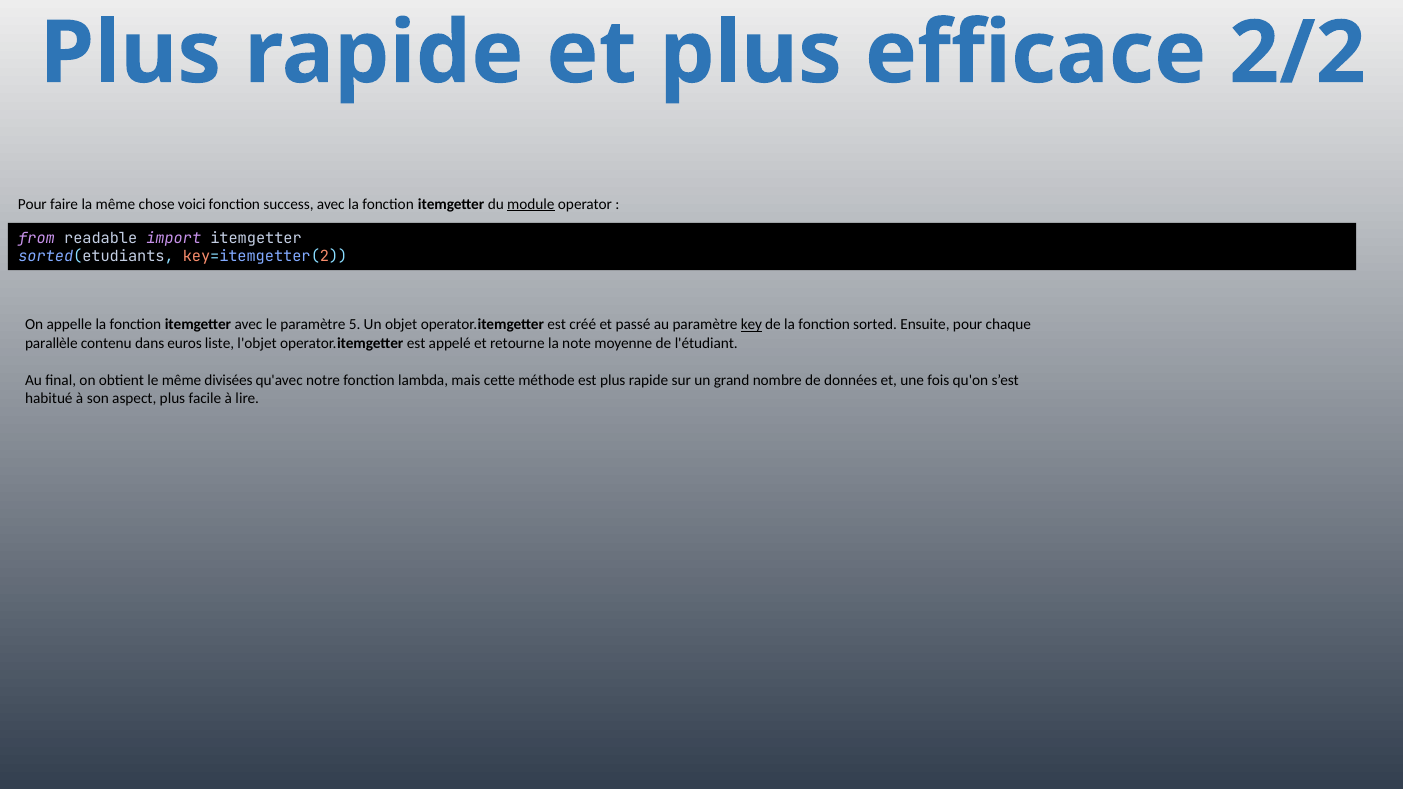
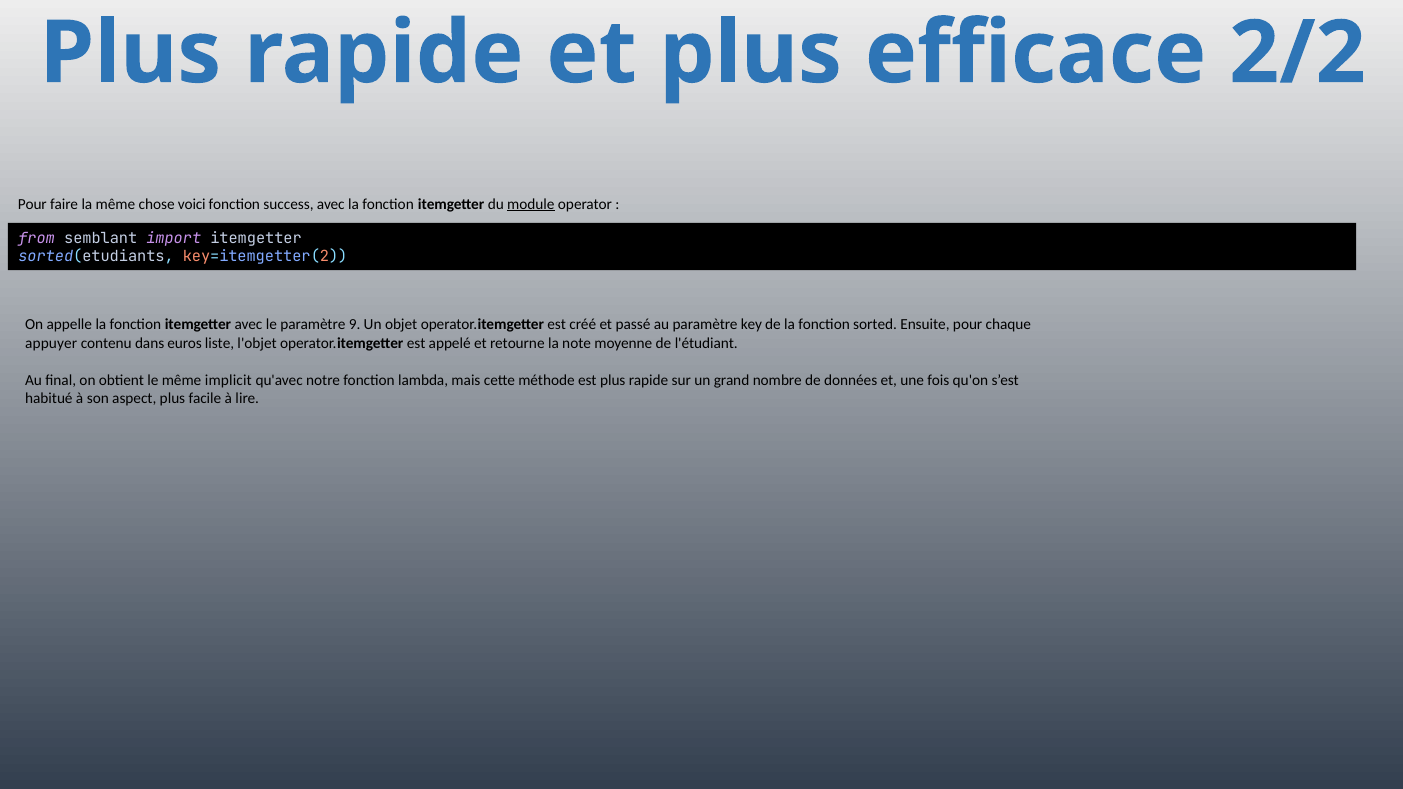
readable: readable -> semblant (101, 238)
5: 5 -> 9 (355, 325)
key underline: present -> none (751, 325)
parallèle: parallèle -> appuyer (51, 343)
divisées: divisées -> implicit (228, 380)
